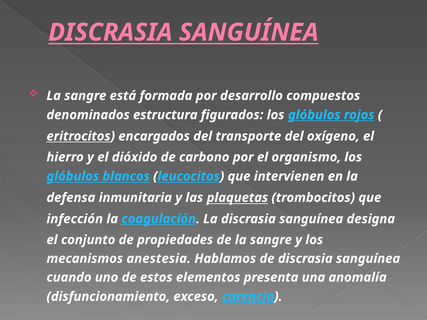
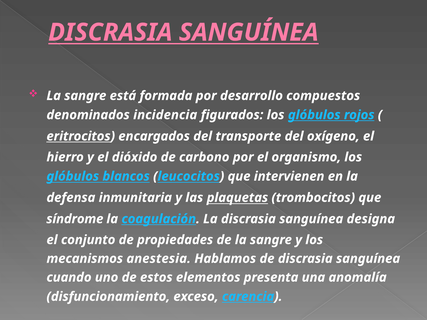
estructura: estructura -> incidencia (165, 115)
infección: infección -> síndrome (75, 219)
